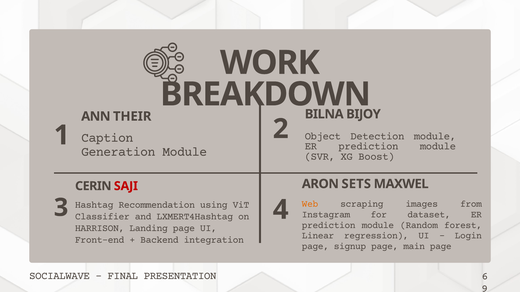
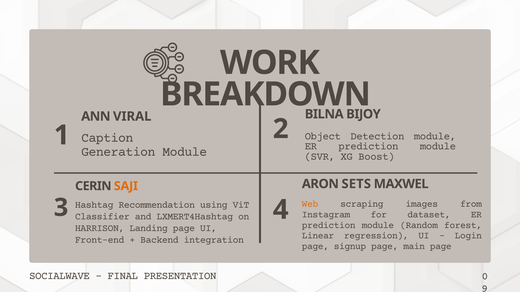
THEIR: THEIR -> VIRAL (132, 117)
SAJI colour: red -> orange (126, 186)
6: 6 -> 0 (485, 276)
